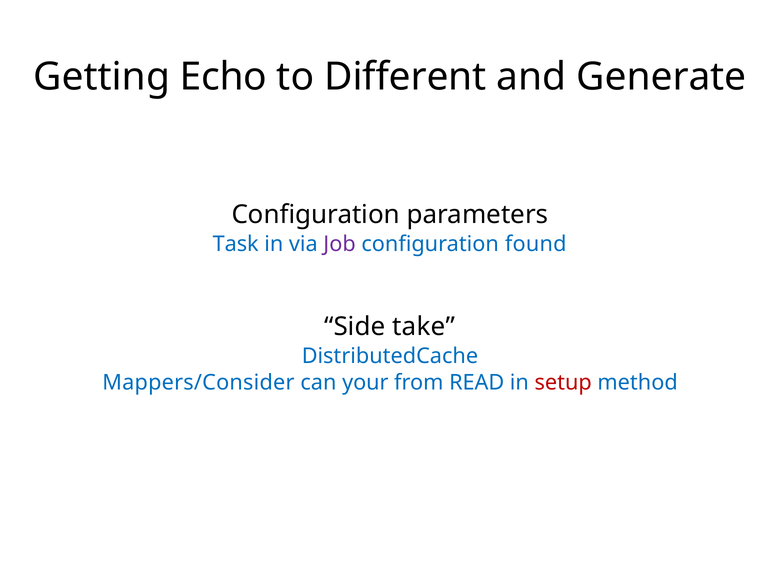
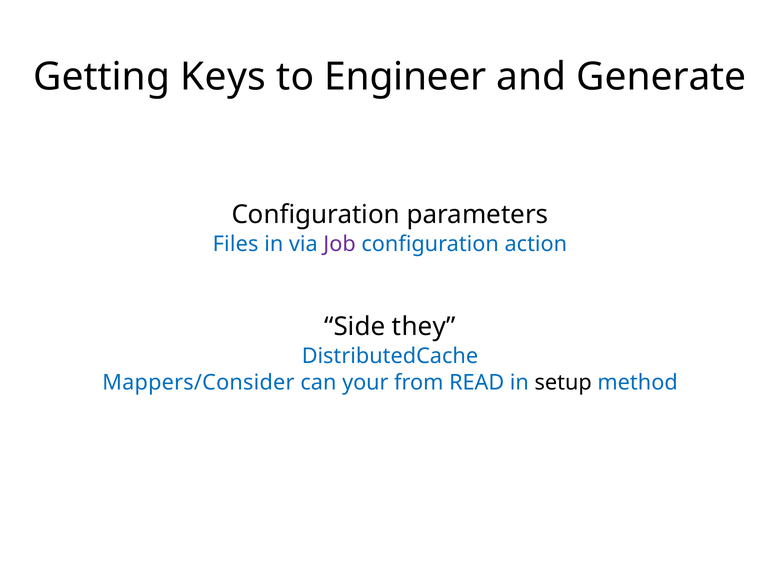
Echo: Echo -> Keys (223, 77)
Different: Different -> Engineer (405, 77)
Task: Task -> Files (236, 244)
found: found -> action (536, 244)
take: take -> they (424, 327)
setup colour: red -> black (563, 382)
